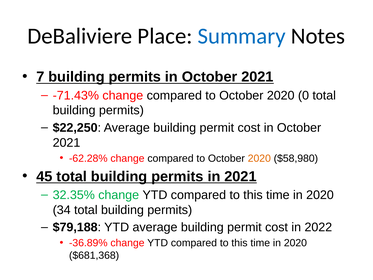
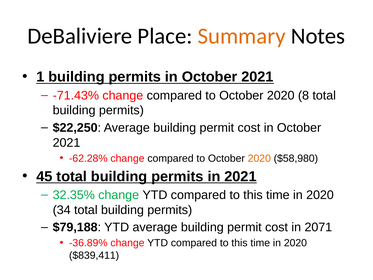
Summary colour: blue -> orange (242, 36)
7: 7 -> 1 (40, 77)
0: 0 -> 8 (303, 95)
2022: 2022 -> 2071 (318, 227)
$681,368: $681,368 -> $839,411 (94, 255)
